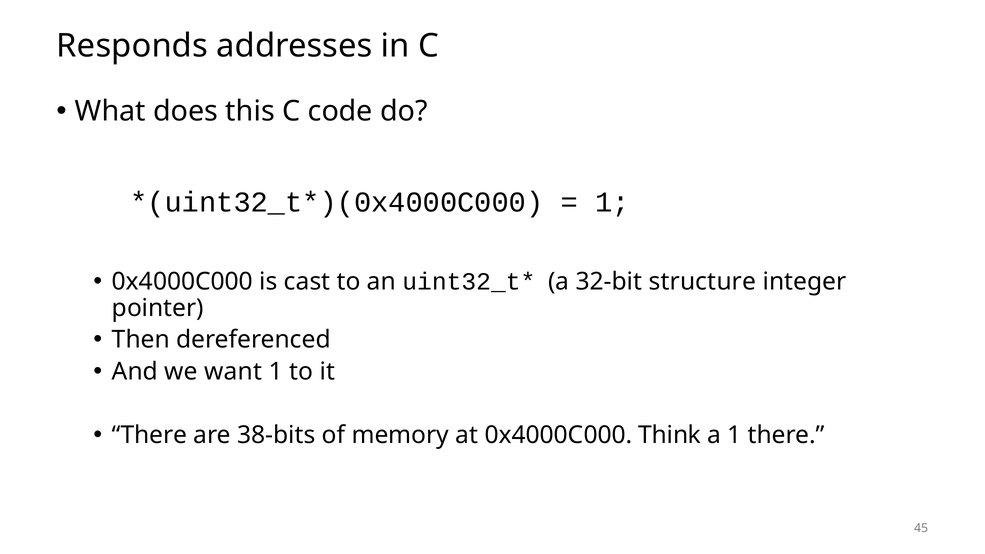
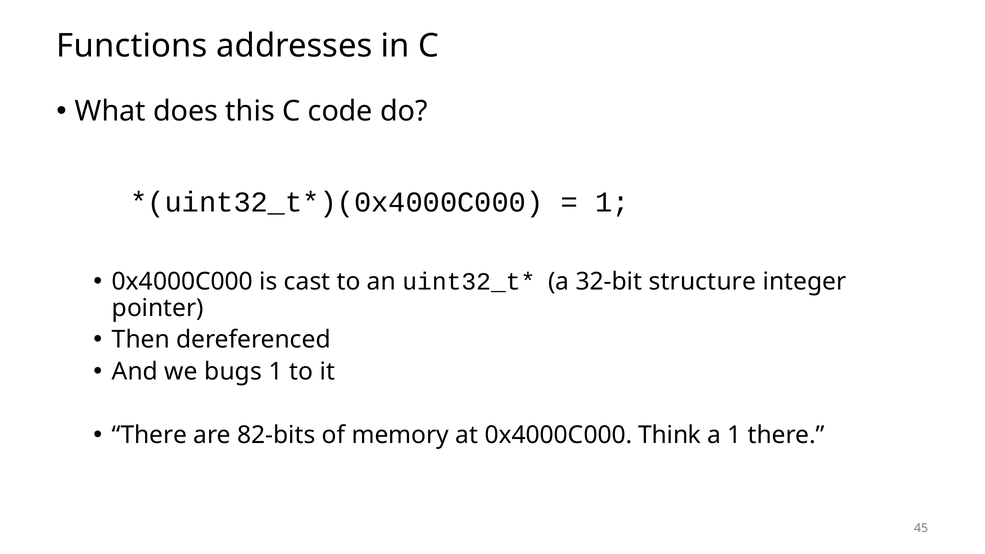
Responds: Responds -> Functions (132, 46)
want: want -> bugs (233, 372)
38-bits: 38-bits -> 82-bits (276, 435)
